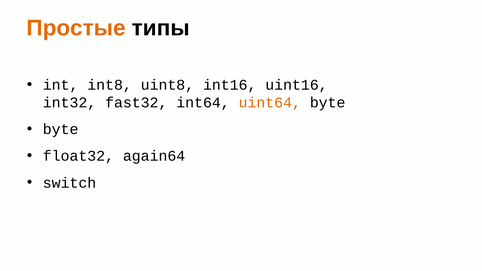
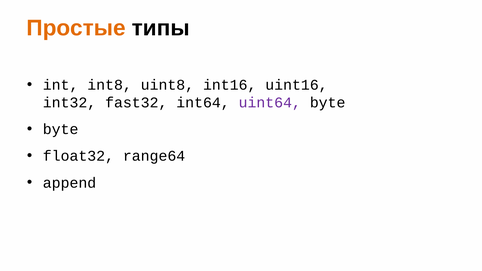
uint64 colour: orange -> purple (270, 103)
again64: again64 -> range64 (154, 156)
switch: switch -> append (70, 183)
